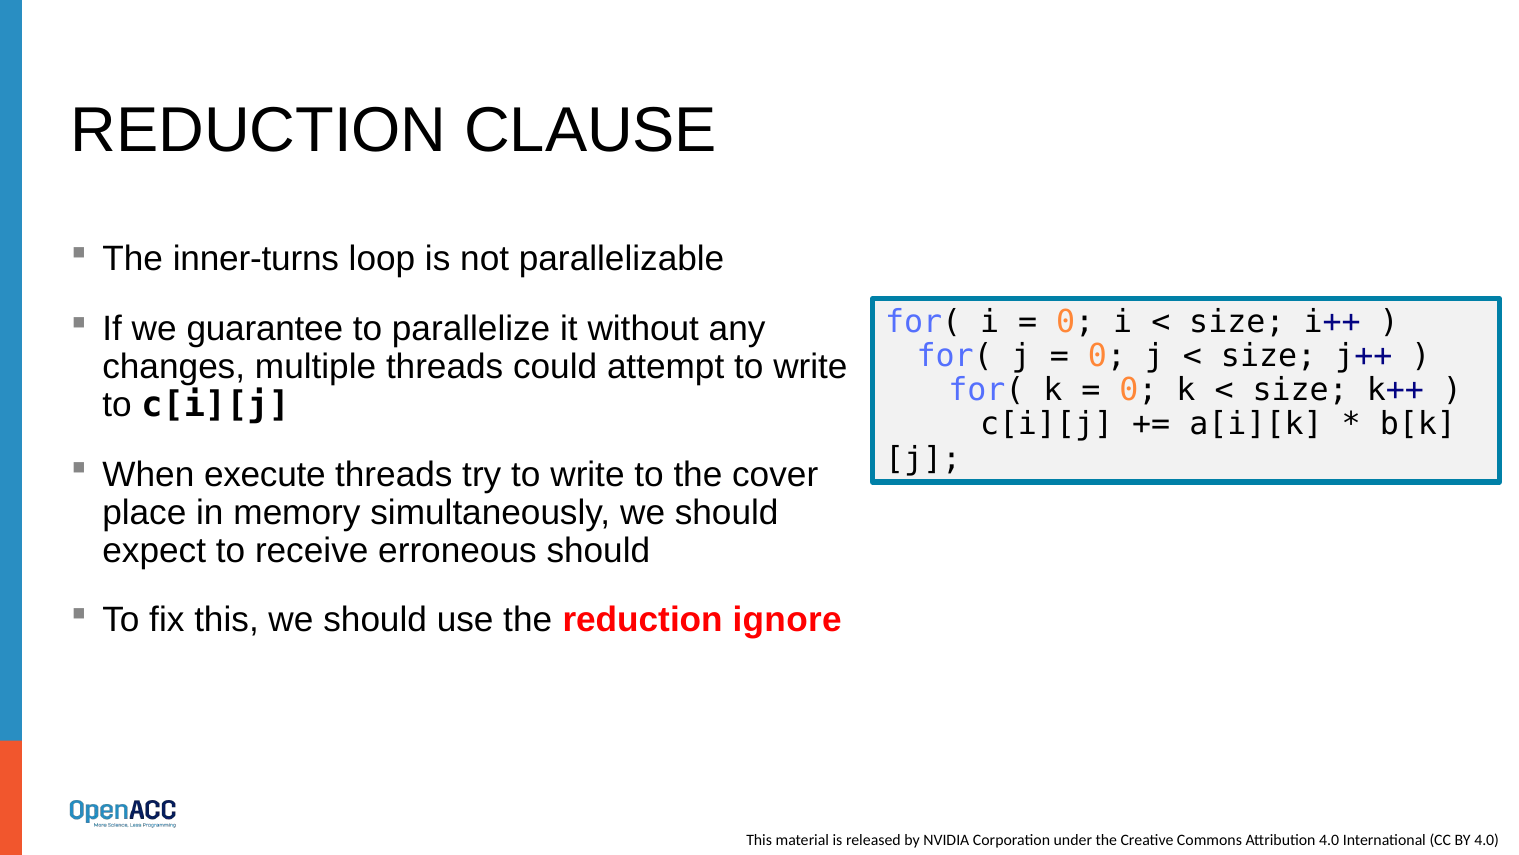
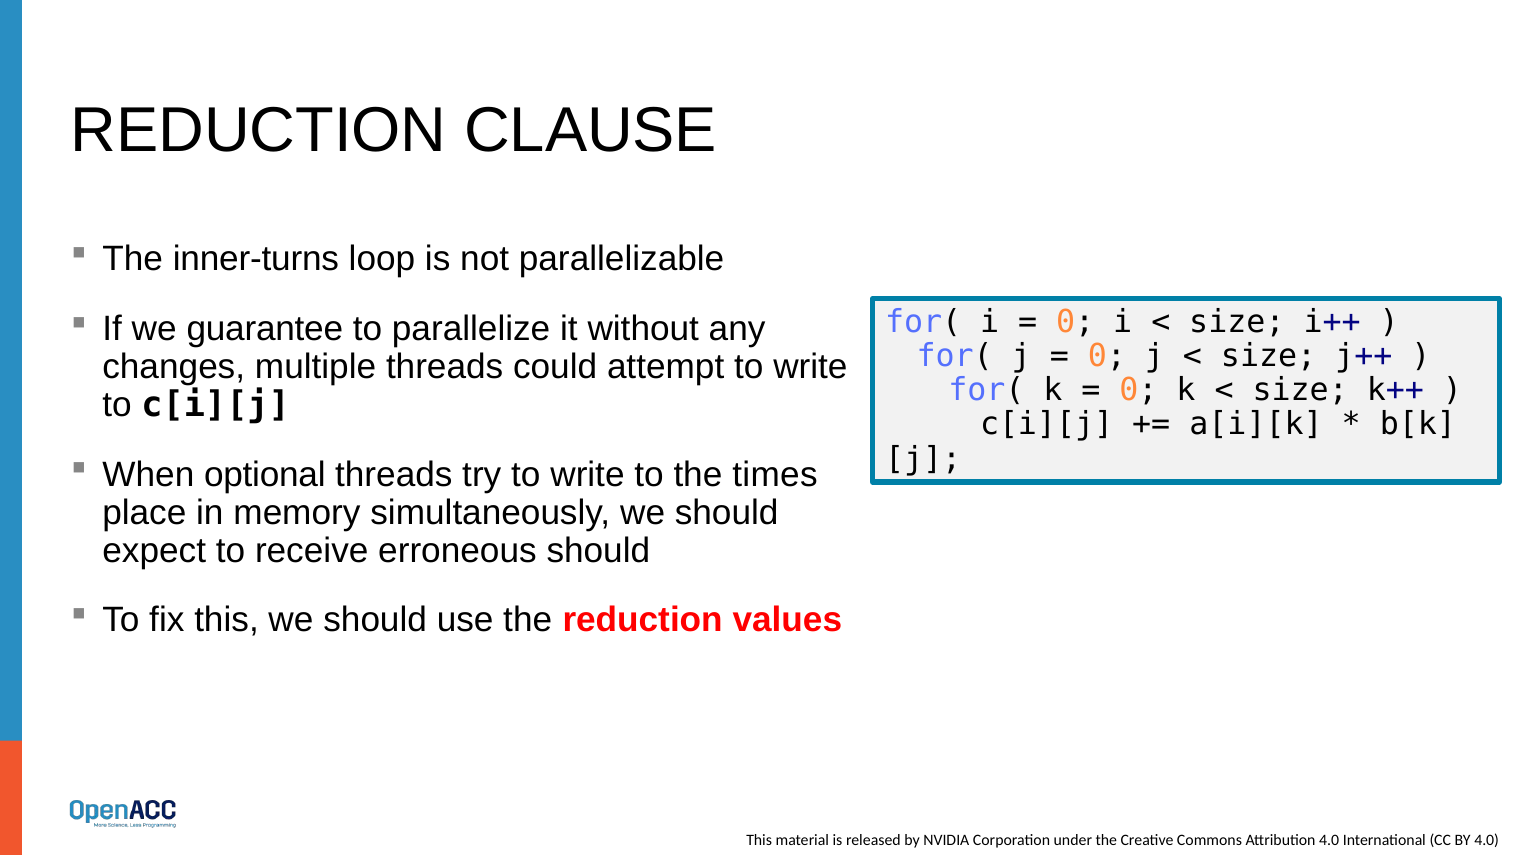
execute: execute -> optional (265, 474)
cover: cover -> times (775, 474)
ignore: ignore -> values (787, 620)
